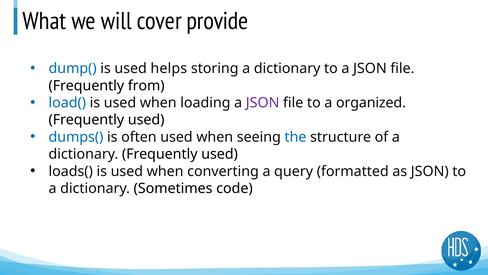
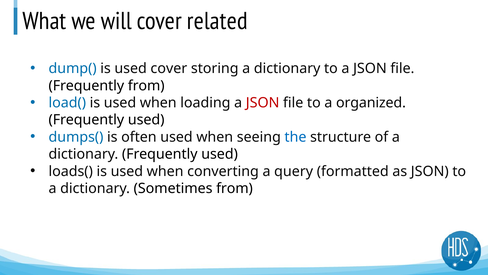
provide: provide -> related (217, 21)
used helps: helps -> cover (169, 68)
JSON colour: purple -> red (263, 103)
Sometimes code: code -> from (235, 188)
